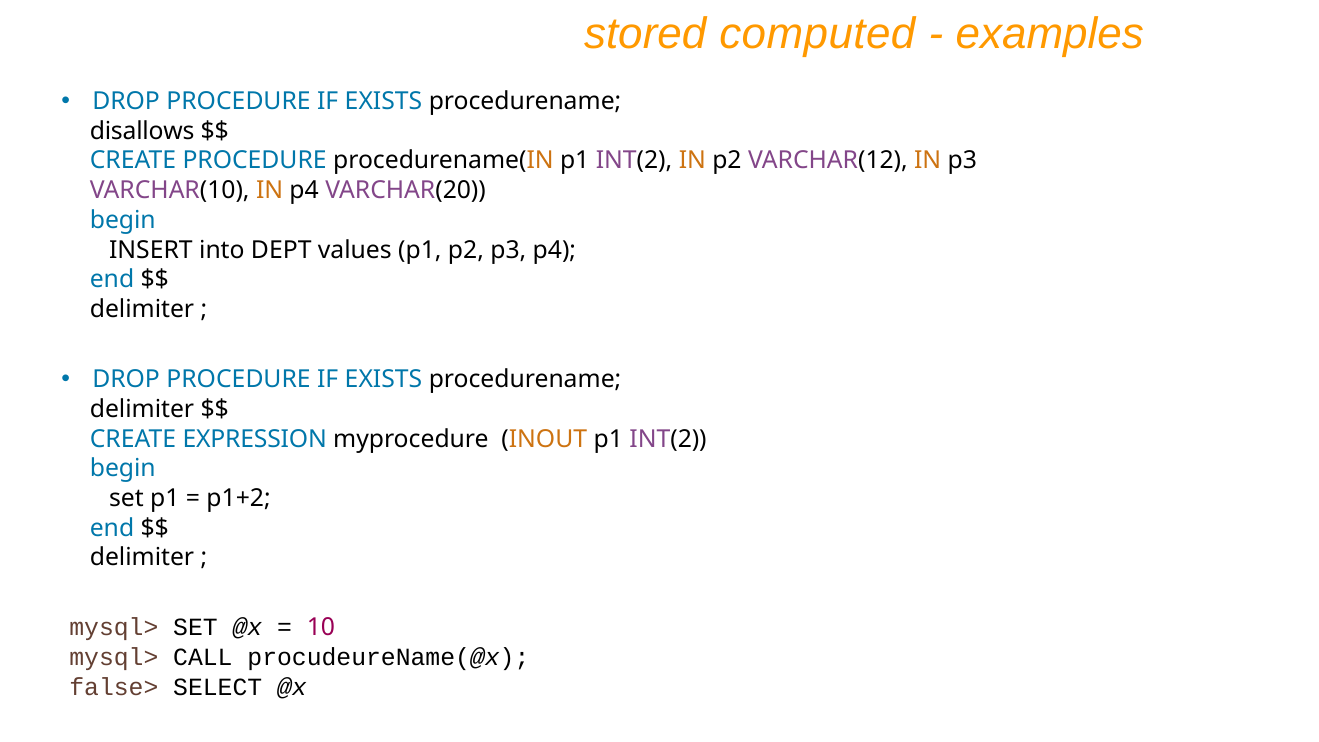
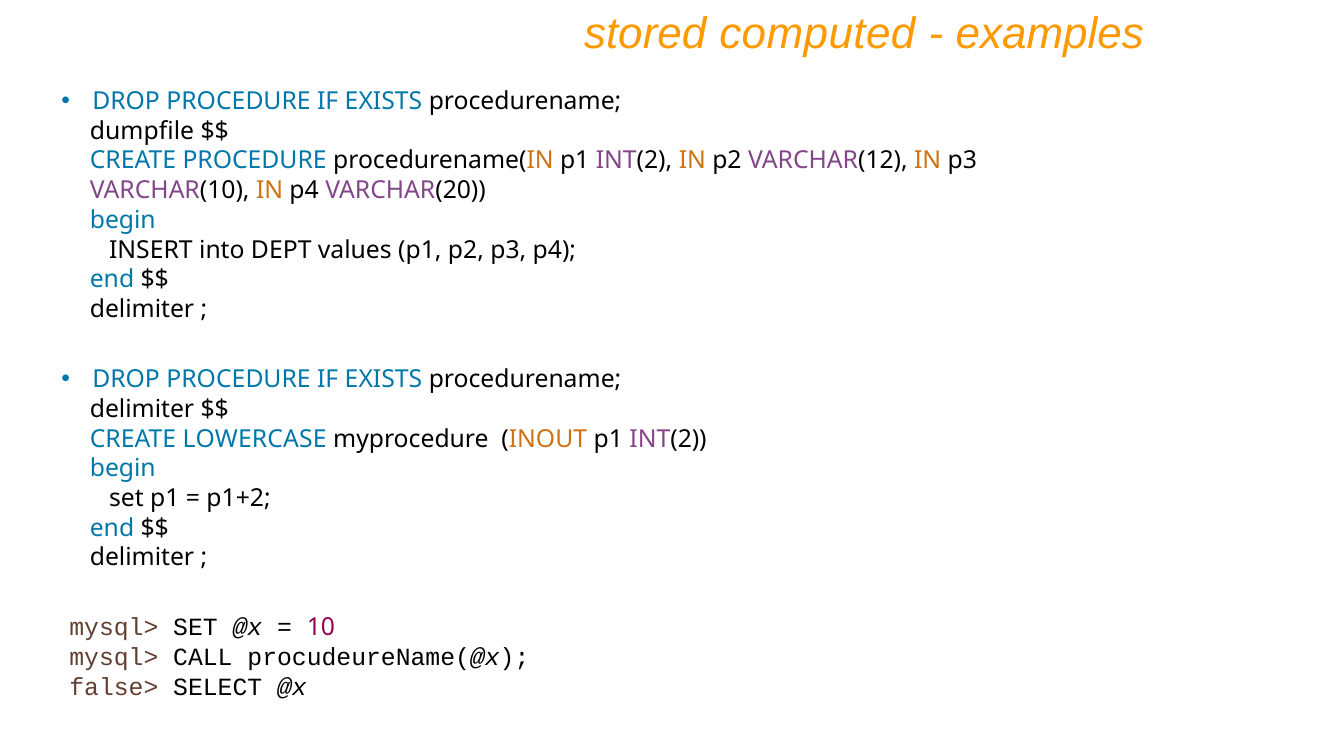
disallows: disallows -> dumpfile (142, 131)
EXPRESSION: EXPRESSION -> LOWERCASE (255, 439)
